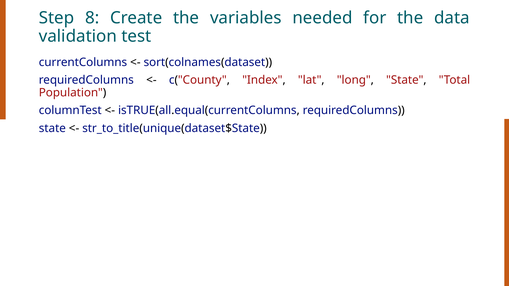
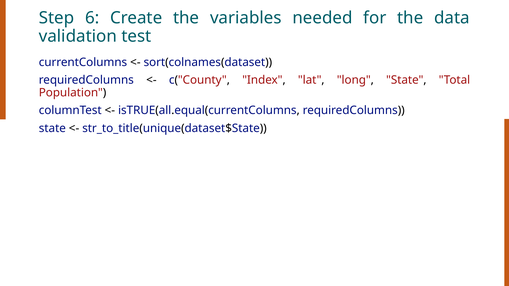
8: 8 -> 6 (92, 18)
